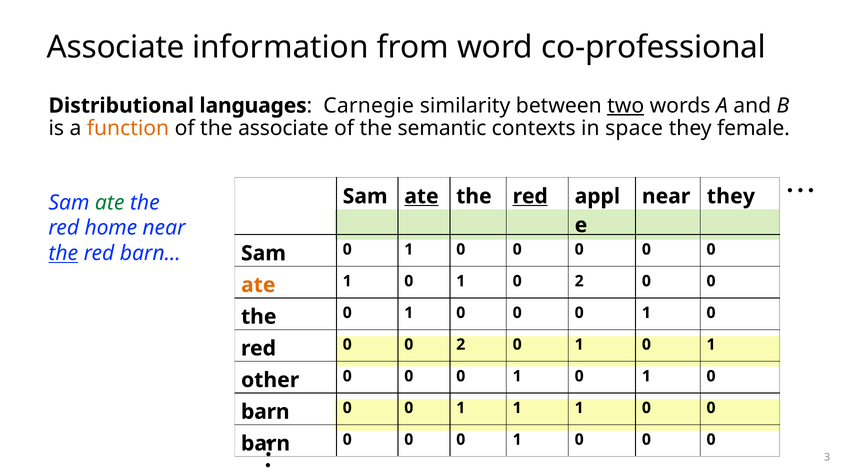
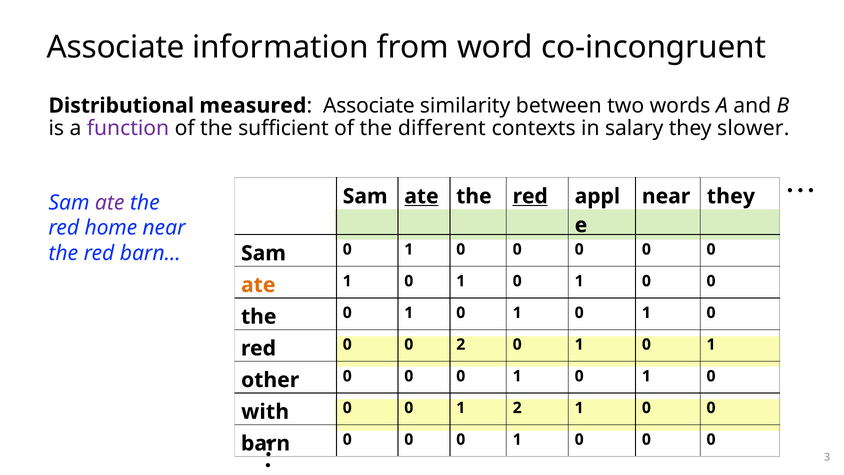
co-professional: co-professional -> co-incongruent (654, 47)
languages: languages -> measured (253, 106)
Carnegie: Carnegie -> Associate (369, 106)
two underline: present -> none (626, 106)
function colour: orange -> purple (128, 128)
the associate: associate -> sufficient (283, 128)
semantic: semantic -> different (442, 128)
space: space -> salary (634, 128)
female: female -> slower (753, 128)
ate colour: green -> purple (110, 203)
the underline: present -> none (63, 253)
2: 2 -> 1 (579, 281)
0: 0 -> 1 (517, 313)
barn: barn -> with (265, 412)
0 1 1: 1 -> 2 (517, 408)
